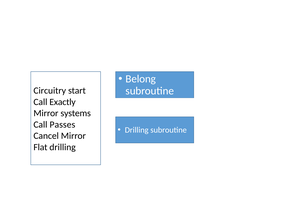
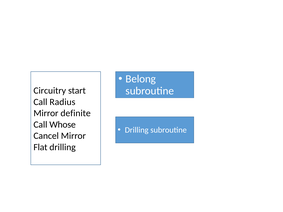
Exactly: Exactly -> Radius (62, 102)
systems: systems -> definite (76, 113)
Passes: Passes -> Whose (63, 125)
